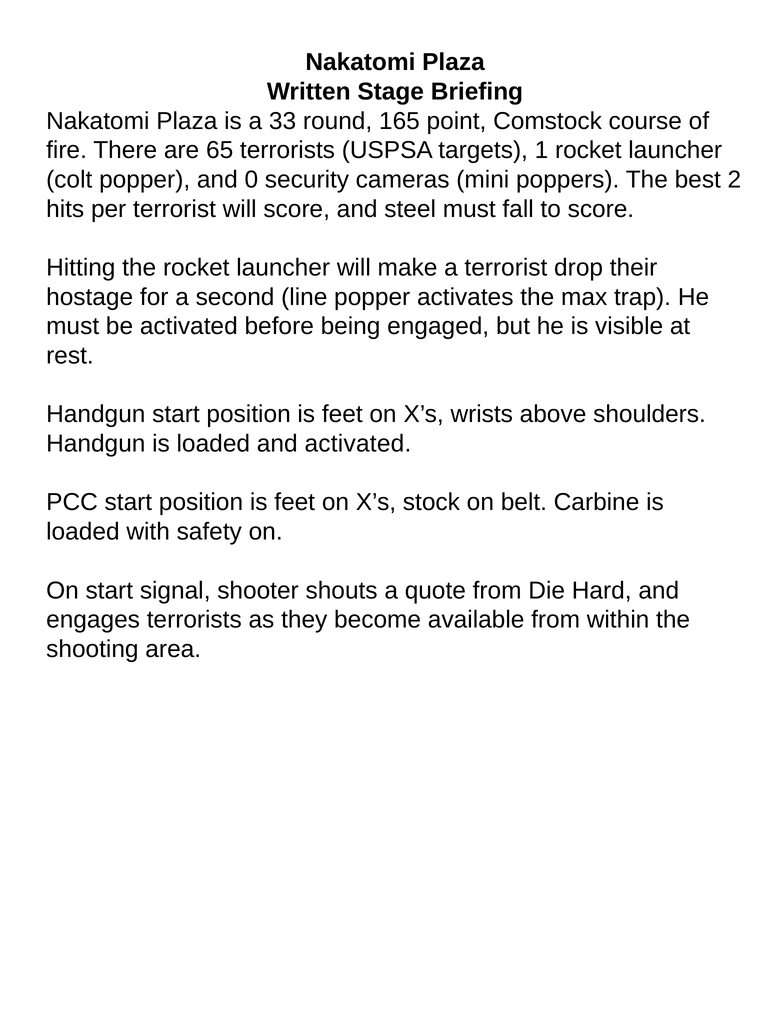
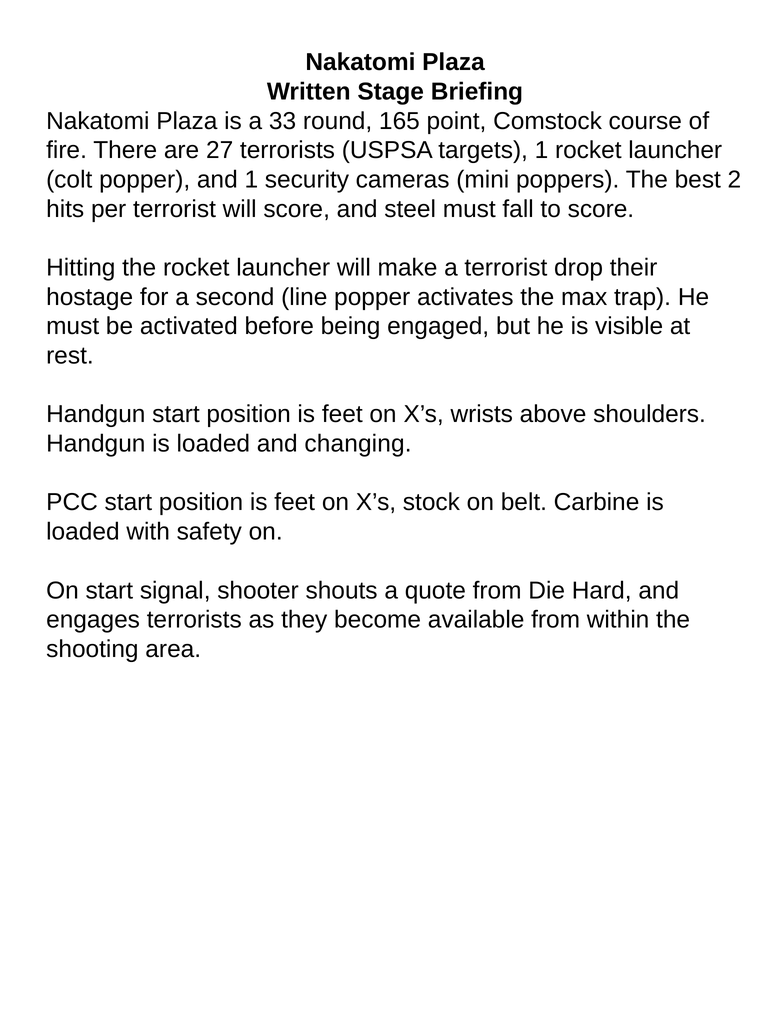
65: 65 -> 27 (220, 150)
and 0: 0 -> 1 (251, 180)
and activated: activated -> changing (358, 444)
